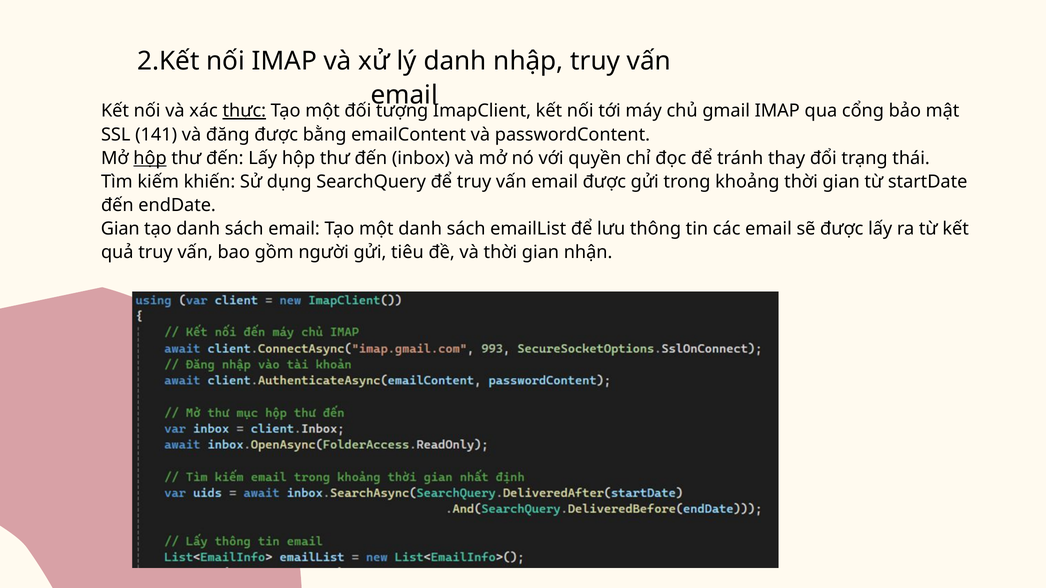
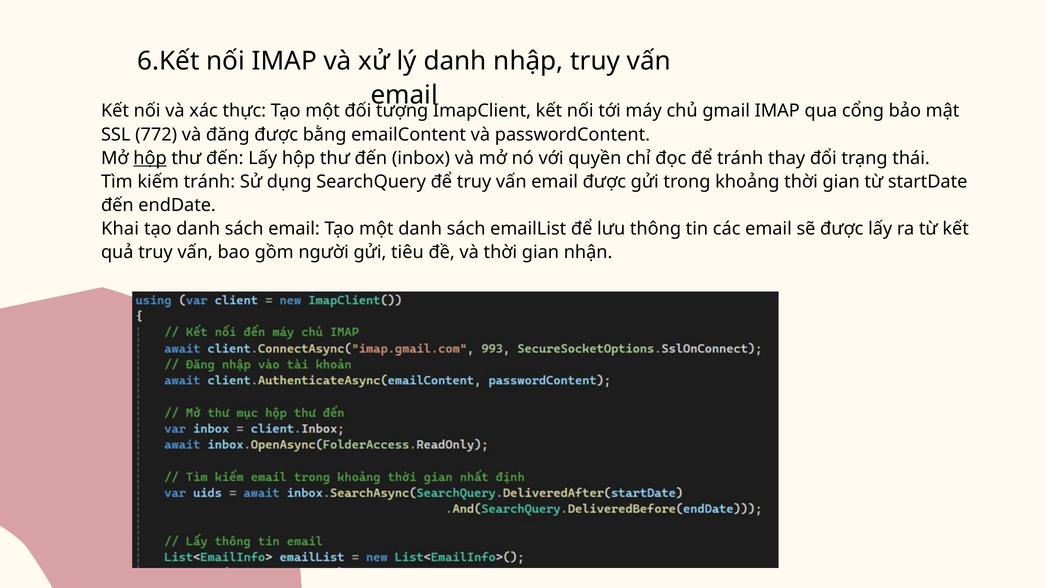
2.Kết: 2.Kết -> 6.Kết (168, 61)
thực underline: present -> none (244, 111)
141: 141 -> 772 (156, 135)
kiếm khiến: khiến -> tránh (209, 182)
Gian: Gian -> Khai (120, 229)
